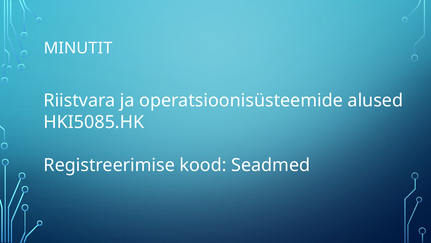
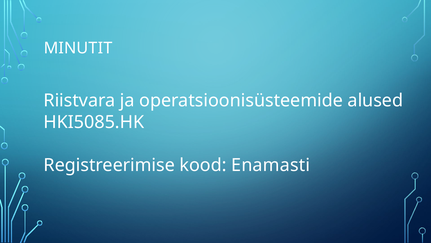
Seadmed: Seadmed -> Enamasti (271, 165)
